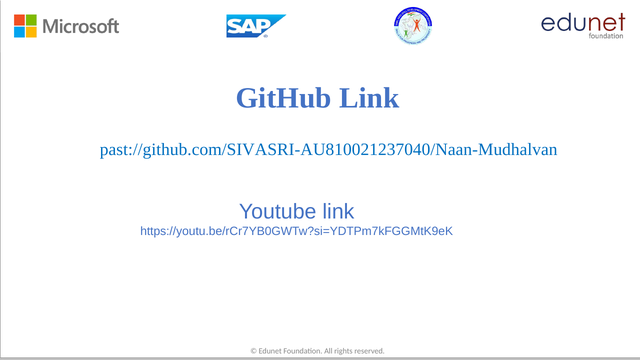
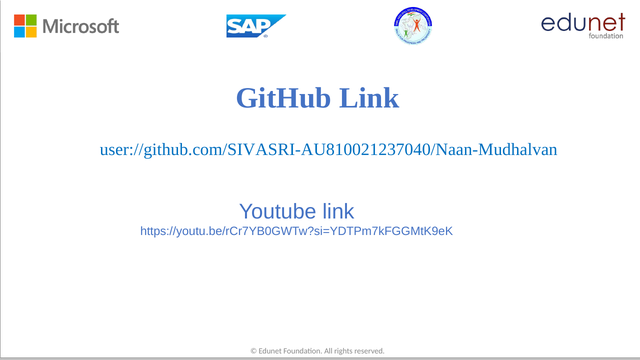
past://github.com/SIVASRI-AU810021237040/Naan-Mudhalvan: past://github.com/SIVASRI-AU810021237040/Naan-Mudhalvan -> user://github.com/SIVASRI-AU810021237040/Naan-Mudhalvan (329, 149)
